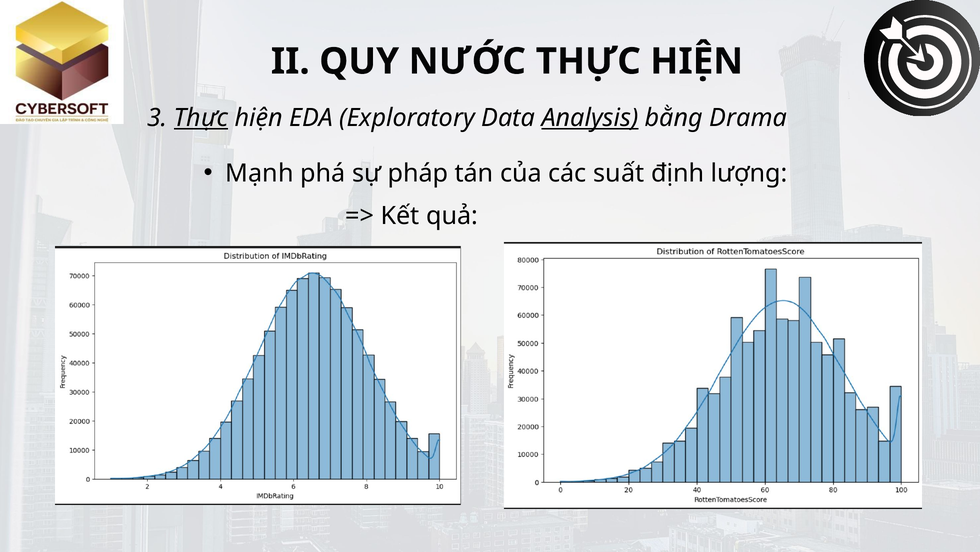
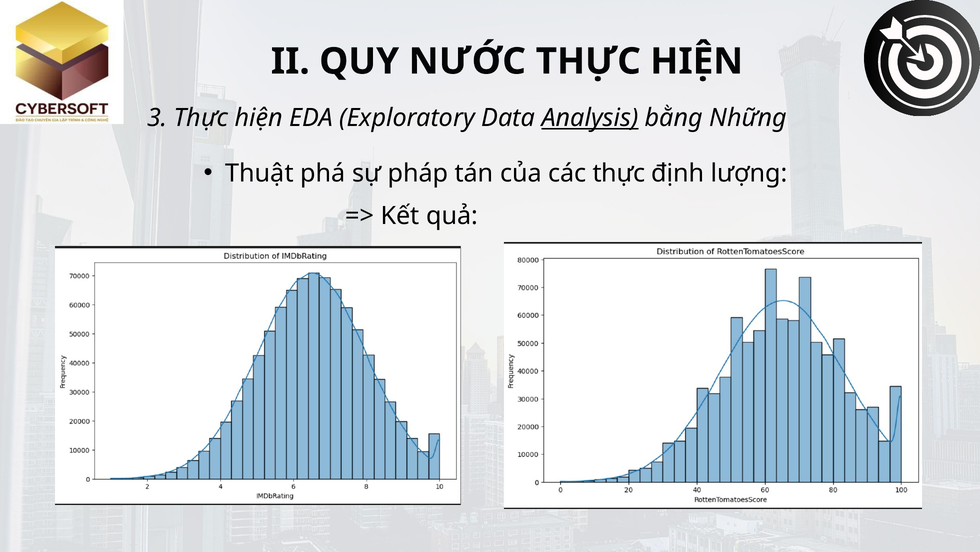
Thực underline: present -> none (201, 118)
Drama: Drama -> Những (748, 118)
Mạnh: Mạnh -> Thuật (259, 173)
các suất: suất -> thực (619, 173)
